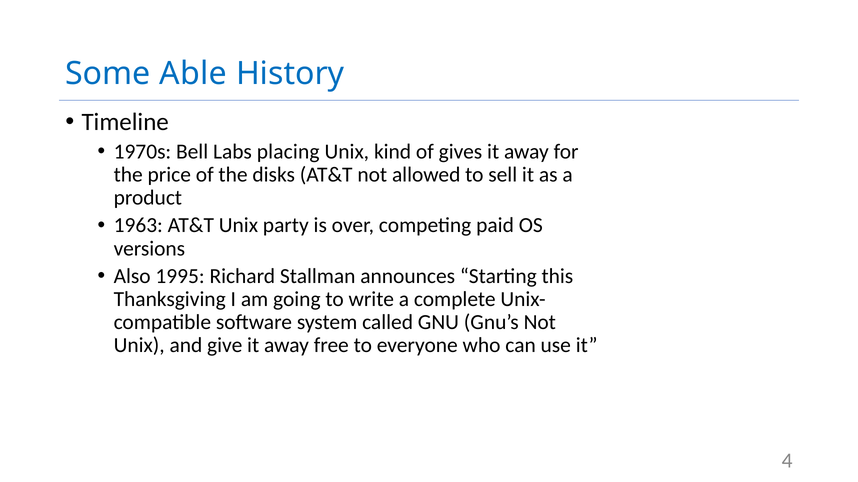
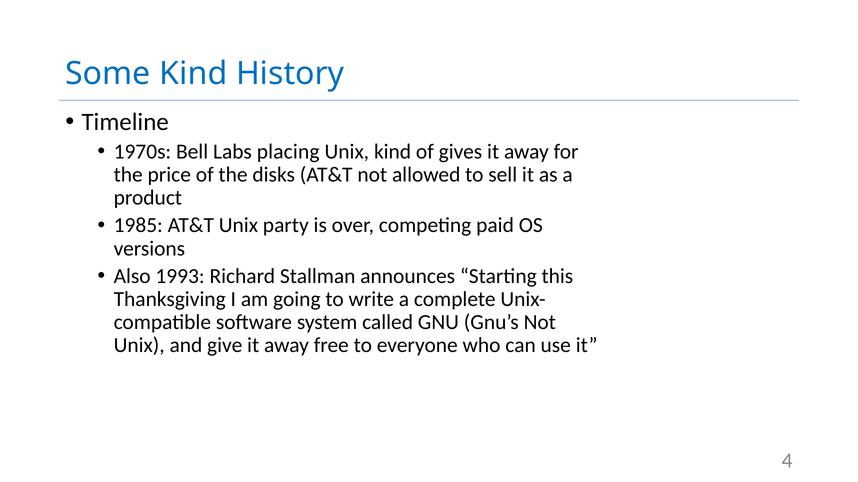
Some Able: Able -> Kind (193, 74)
1963: 1963 -> 1985 (138, 226)
1995: 1995 -> 1993 (180, 276)
